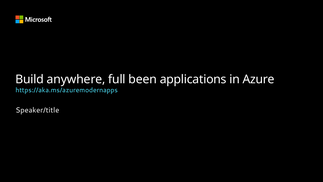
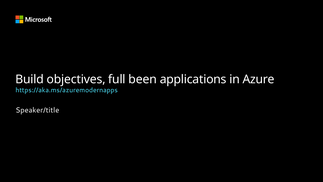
anywhere: anywhere -> objectives (76, 79)
